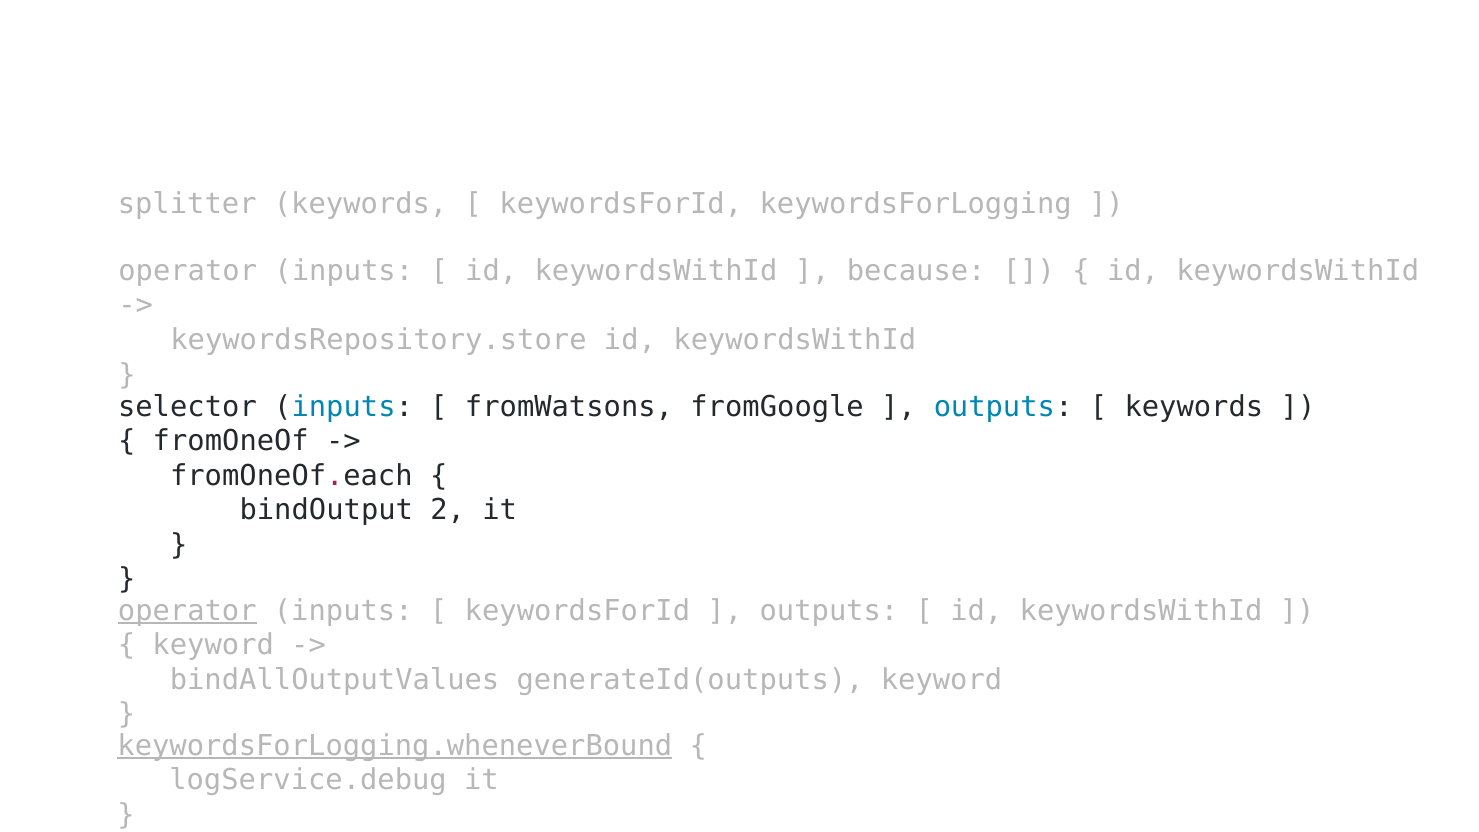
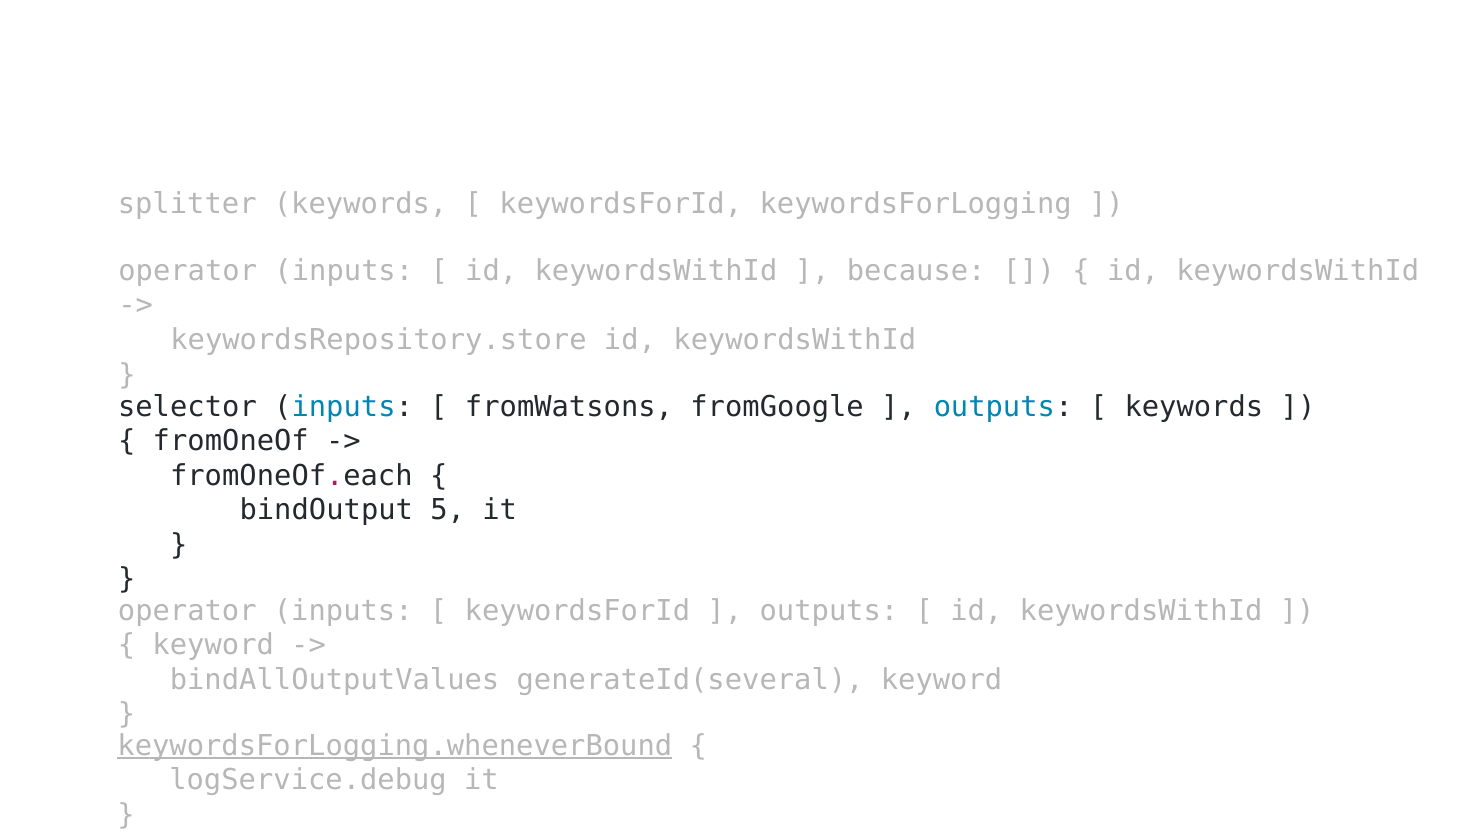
2: 2 -> 5 (448, 510)
operator underline: present -> none (187, 611)
generateId(outputs: generateId(outputs -> generateId(several (690, 680)
